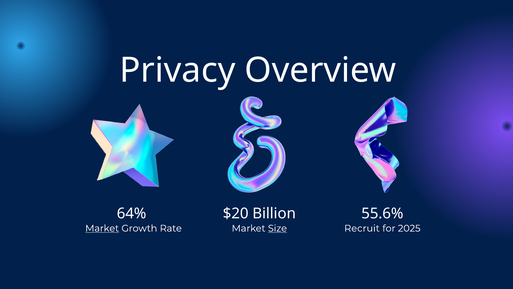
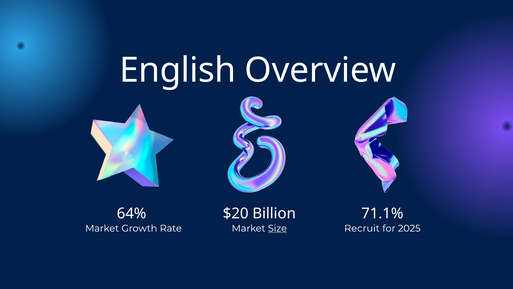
Privacy: Privacy -> English (178, 70)
55.6%: 55.6% -> 71.1% (382, 213)
Market underline: present -> none (102, 228)
